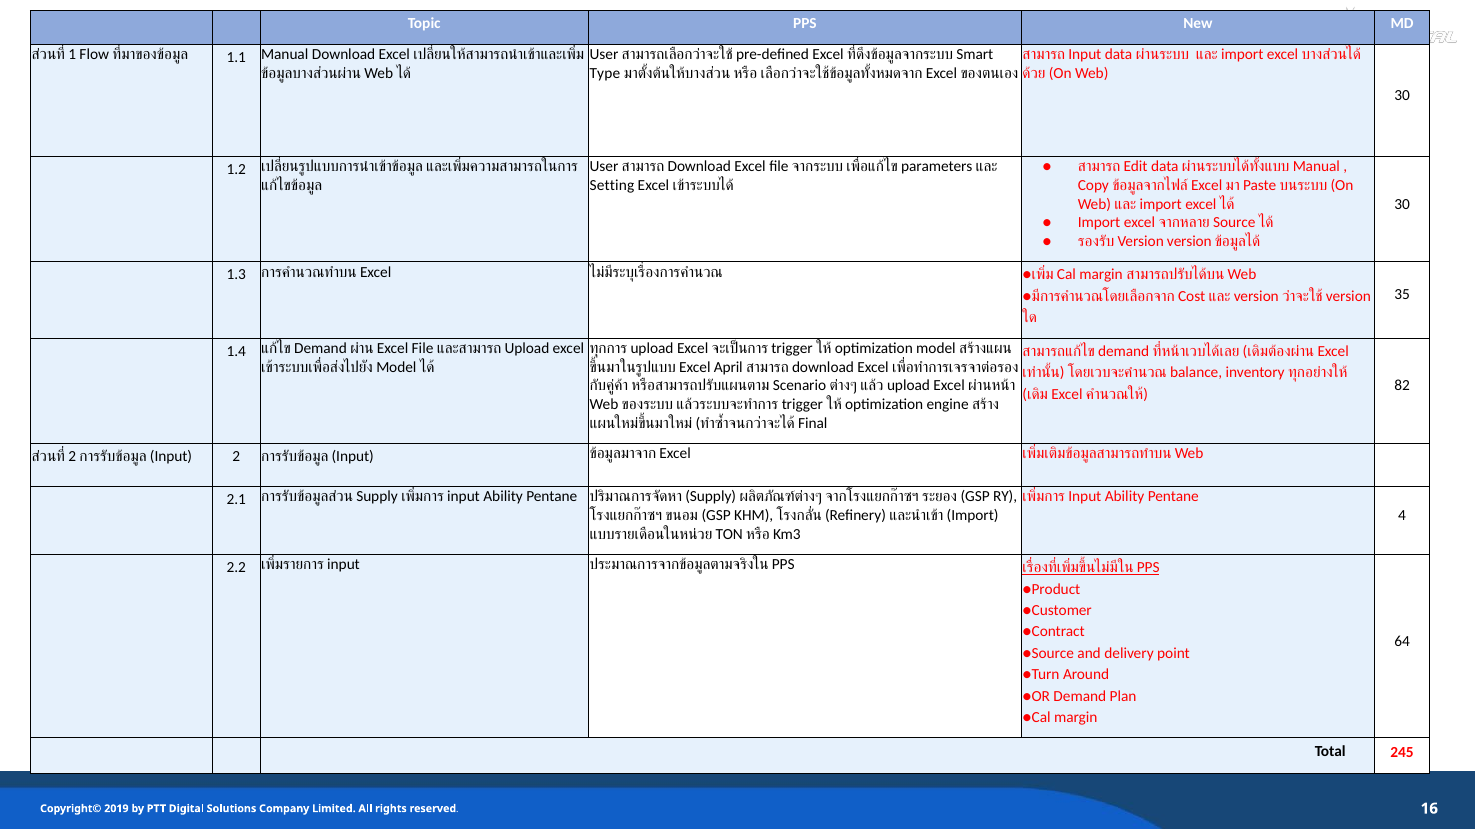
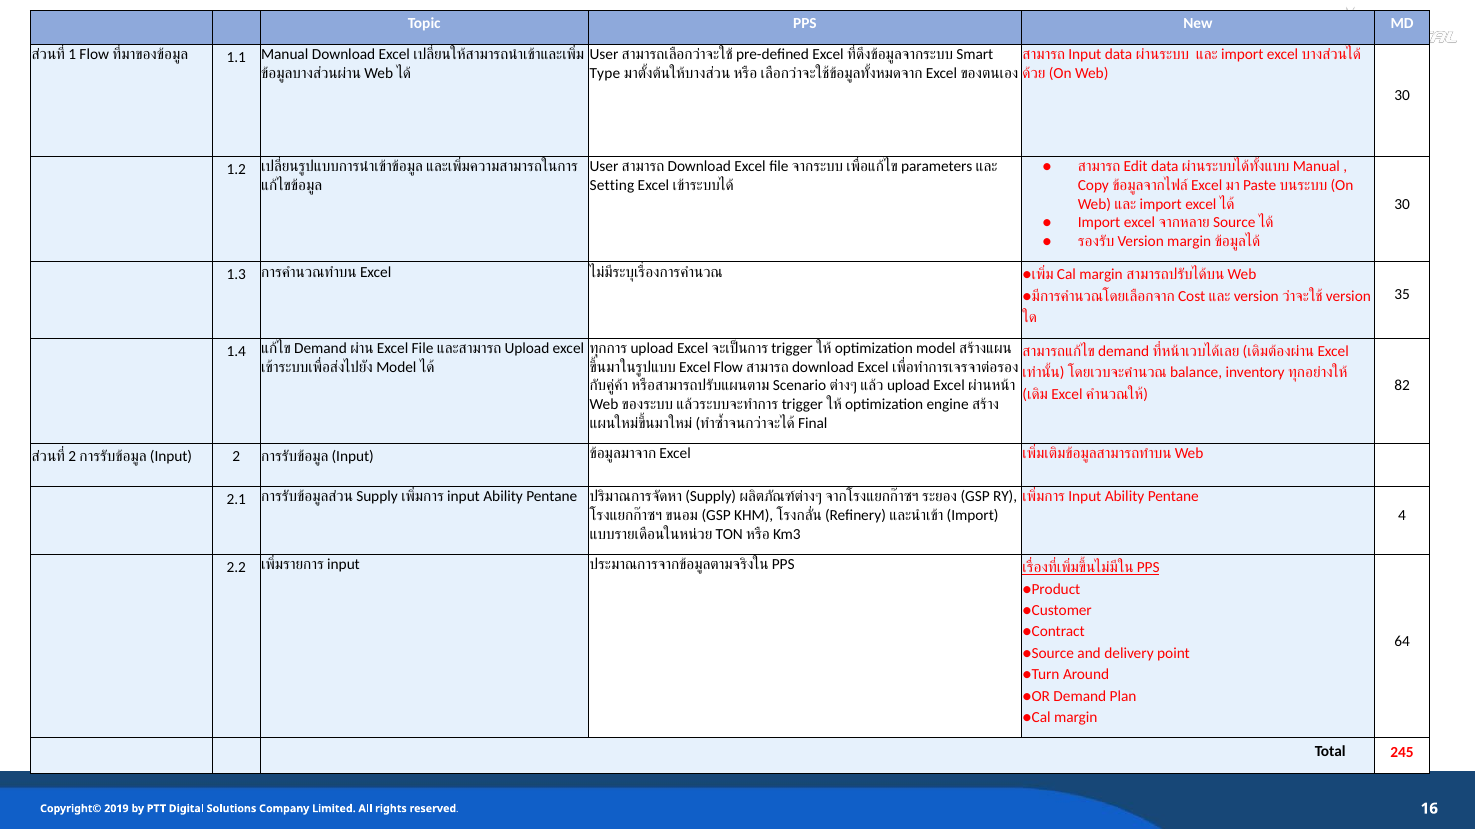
version: version -> margin (1189, 241)
April: April -> Flow (728, 367)
